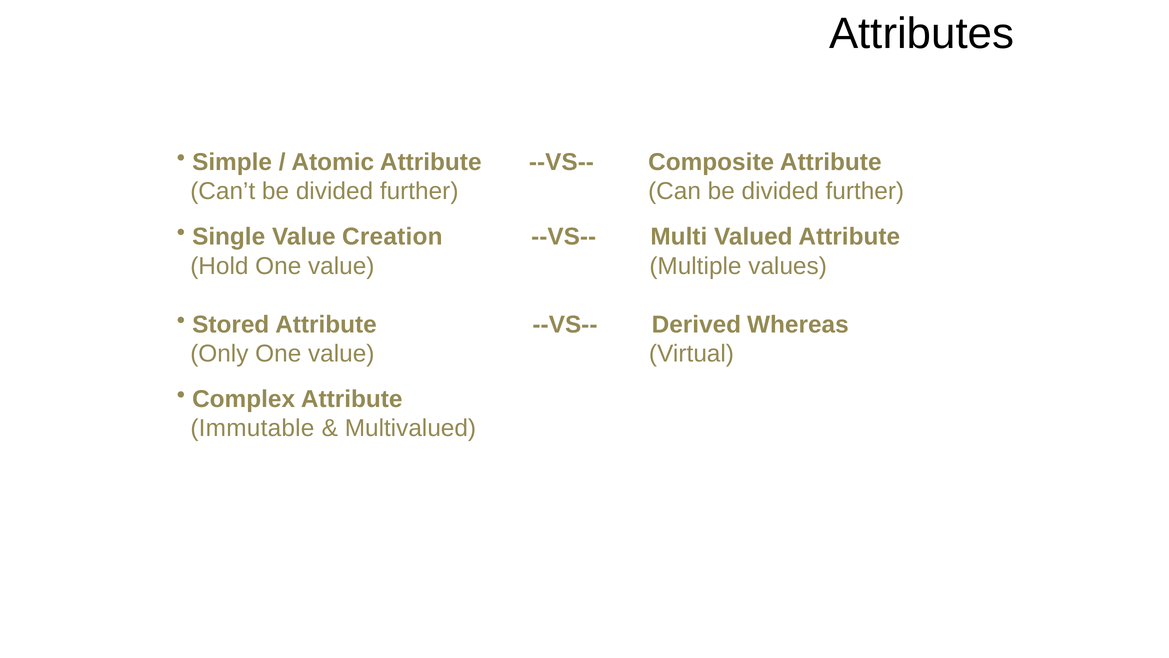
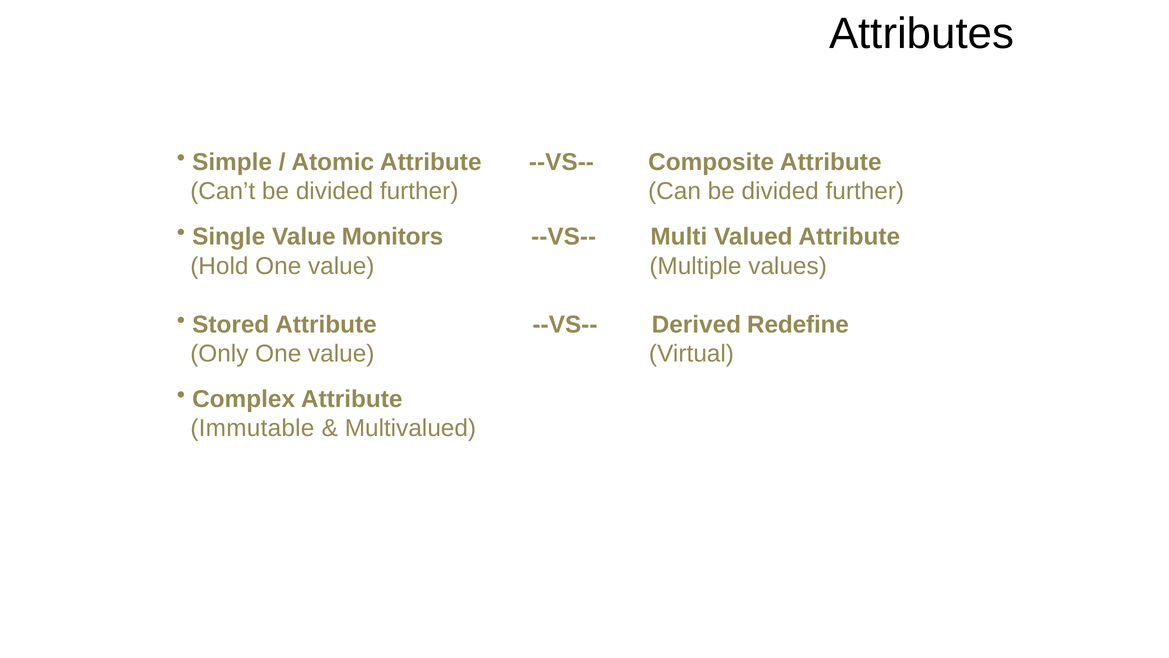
Creation: Creation -> Monitors (392, 237)
Whereas: Whereas -> Redefine (798, 324)
